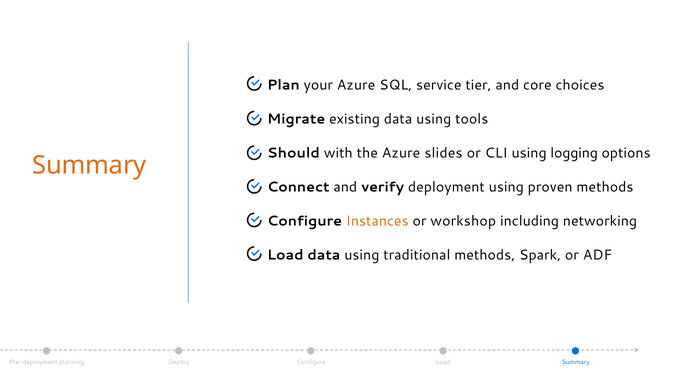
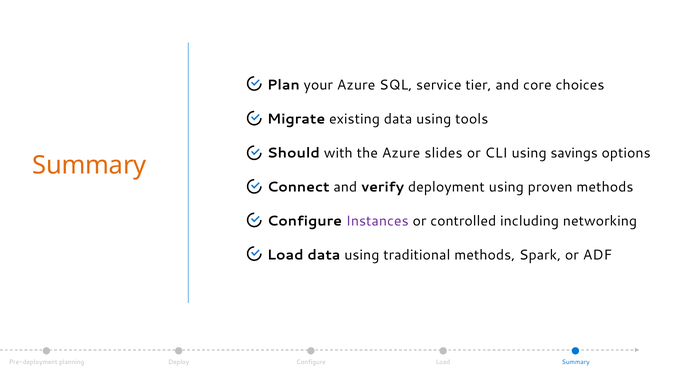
logging: logging -> savings (574, 153)
Instances colour: orange -> purple (377, 221)
workshop: workshop -> controlled (463, 221)
